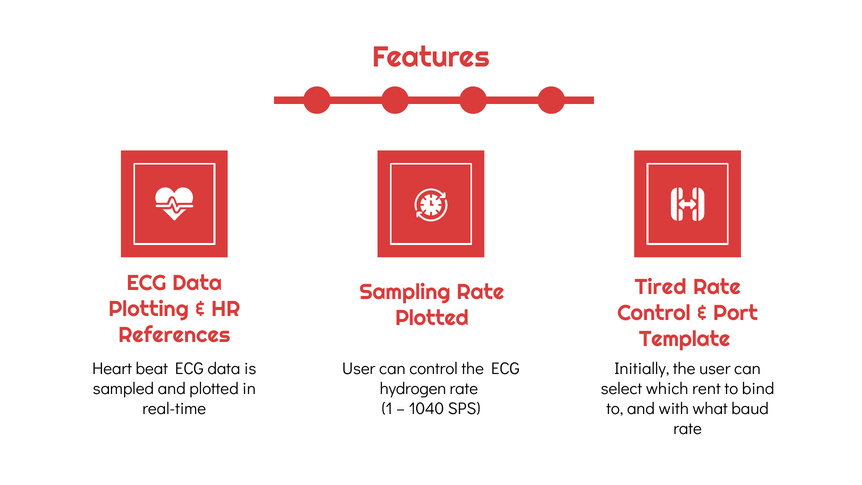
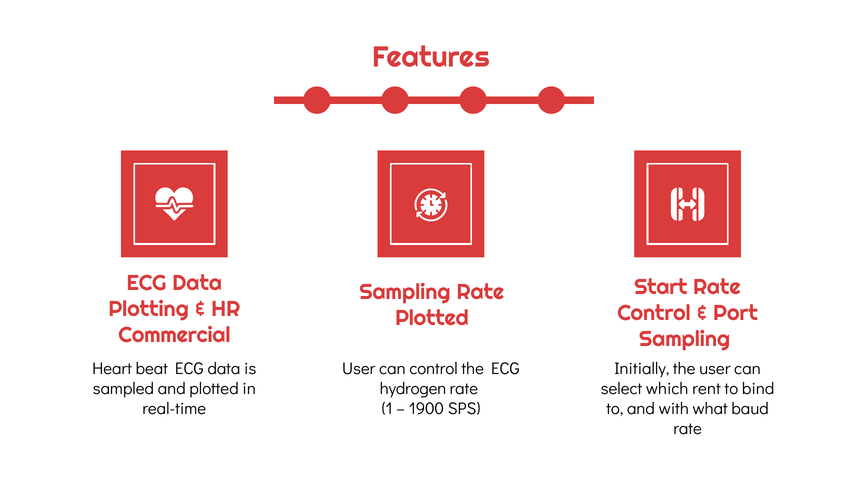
Tired: Tired -> Start (661, 287)
References: References -> Commercial (174, 335)
Template: Template -> Sampling (685, 339)
1040: 1040 -> 1900 (426, 409)
